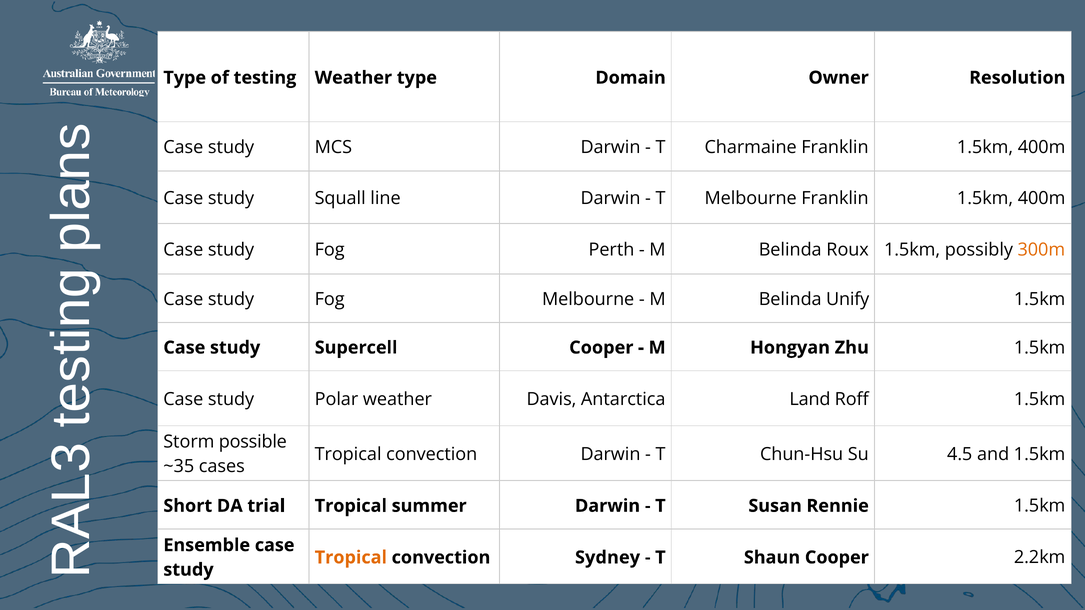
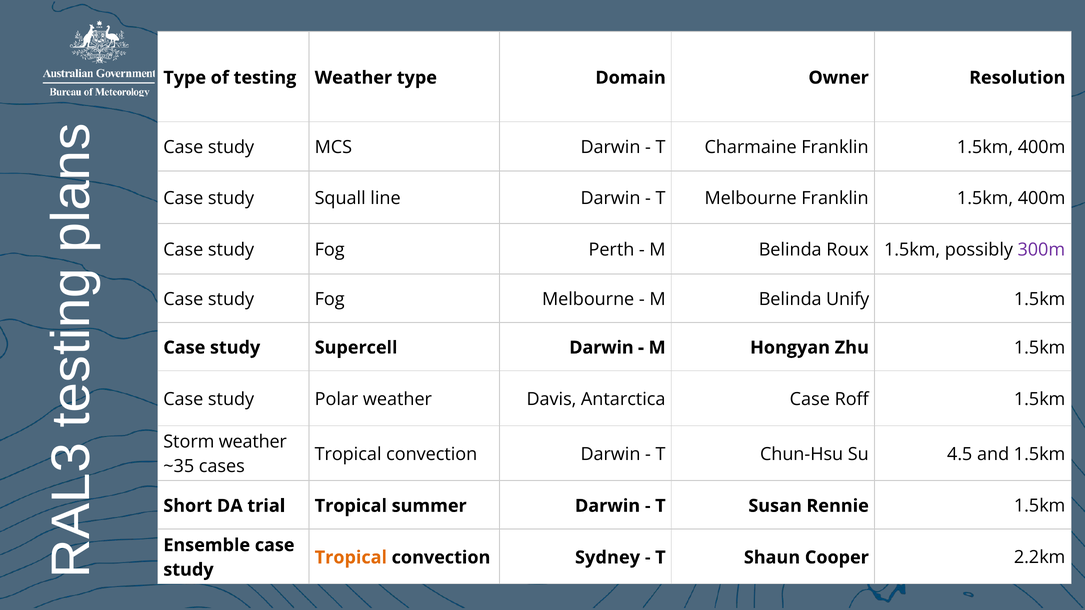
300m colour: orange -> purple (1041, 250)
Supercell Cooper: Cooper -> Darwin (601, 348)
Antarctica Land: Land -> Case (810, 399)
Storm possible: possible -> weather (253, 442)
